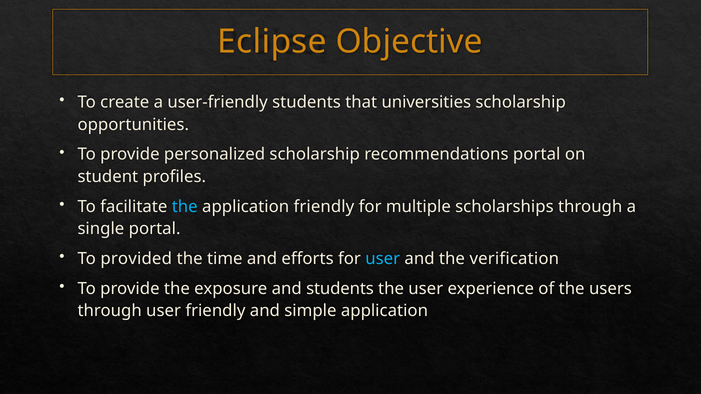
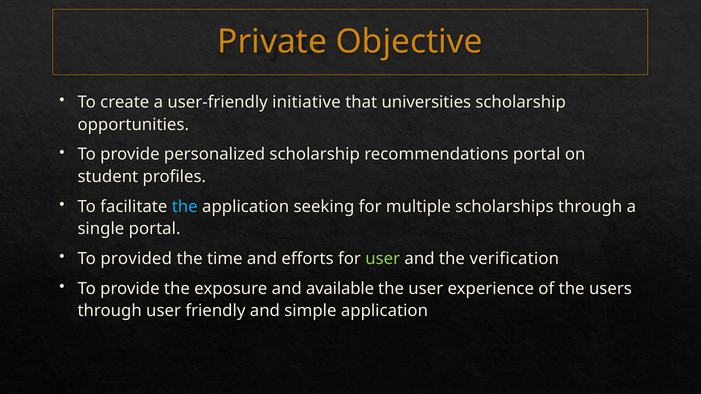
Eclipse: Eclipse -> Private (272, 42)
user-friendly students: students -> initiative (306, 102)
application friendly: friendly -> seeking (324, 207)
user colour: light blue -> light green (383, 259)
and students: students -> available (340, 289)
